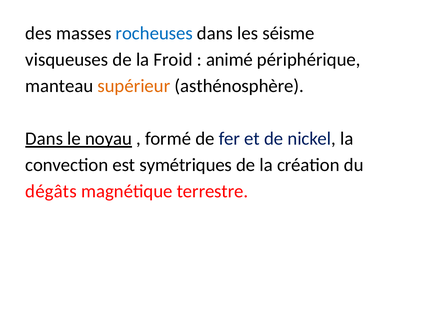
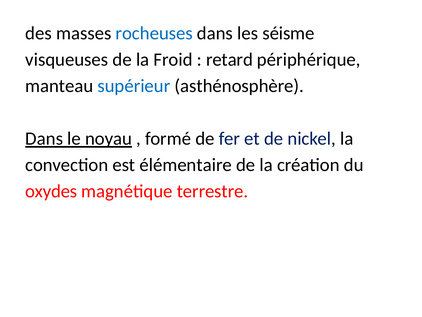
animé: animé -> retard (229, 60)
supérieur colour: orange -> blue (134, 86)
symétriques: symétriques -> élémentaire (186, 165)
dégâts: dégâts -> oxydes (51, 191)
